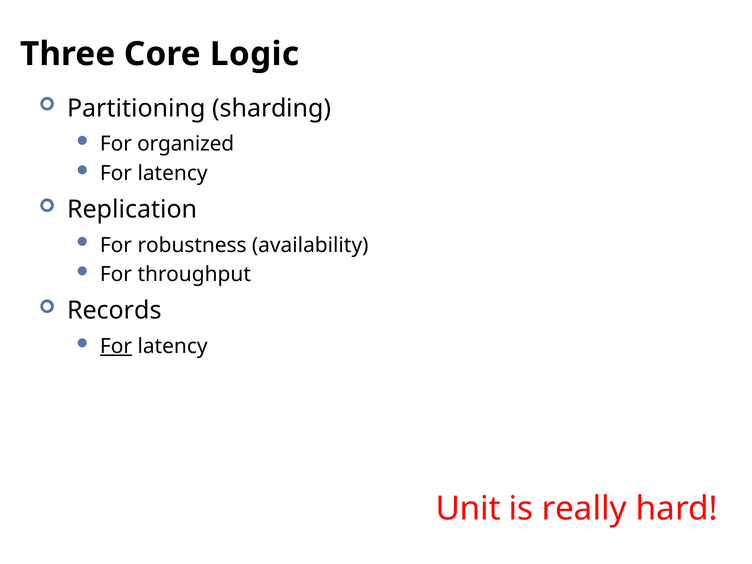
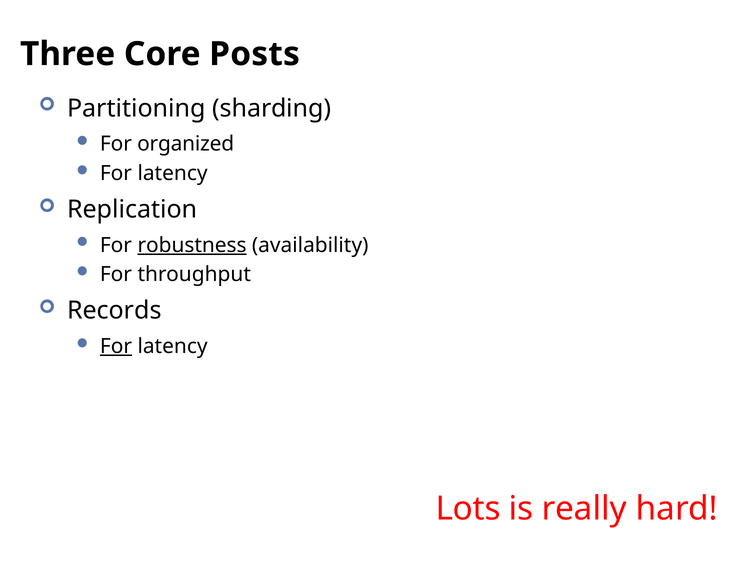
Logic: Logic -> Posts (255, 54)
robustness underline: none -> present (192, 245)
Unit: Unit -> Lots (468, 509)
